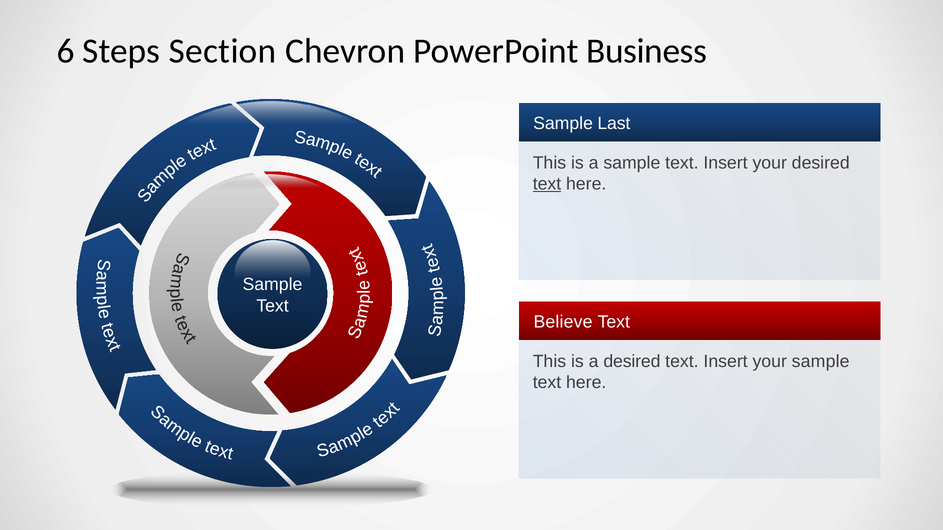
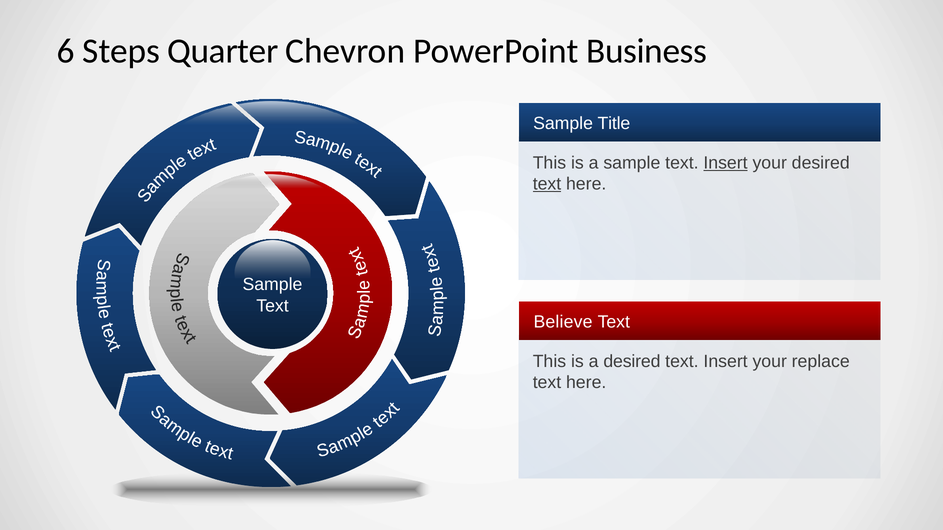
Section: Section -> Quarter (223, 51)
Last: Last -> Title (614, 124)
Insert underline: none -> present (726, 163)
your sample: sample -> replace (821, 362)
